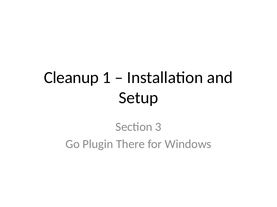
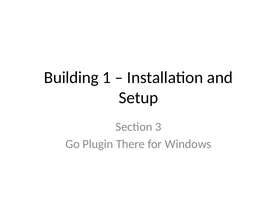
Cleanup: Cleanup -> Building (71, 78)
